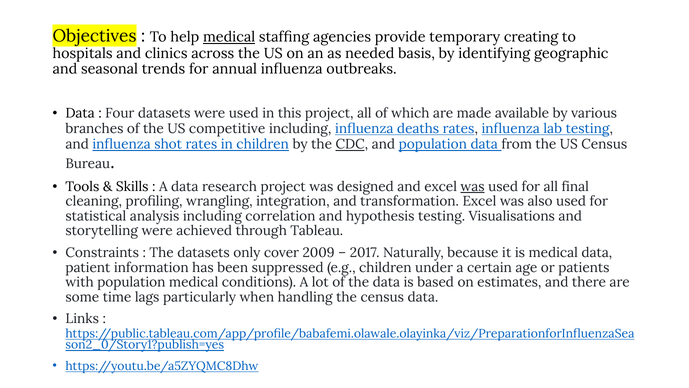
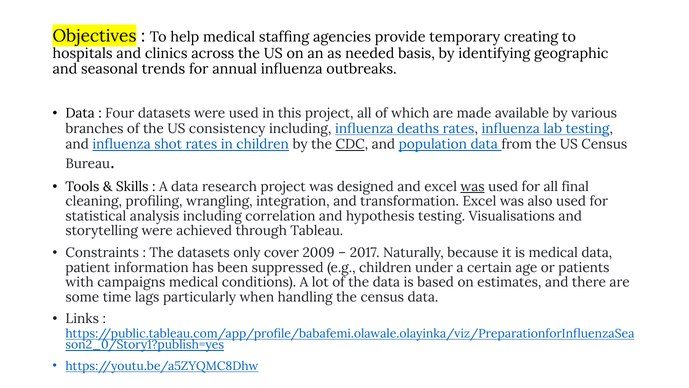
medical underline: present -> none (229, 37)
competitive: competitive -> consistency (227, 129)
with population: population -> campaigns (131, 282)
